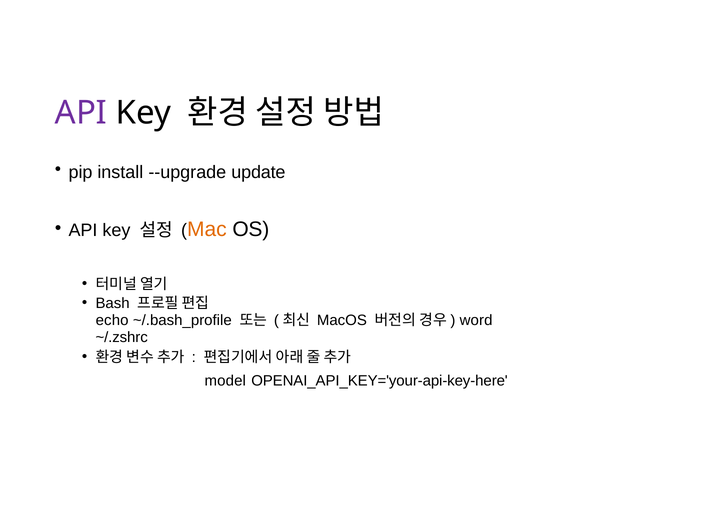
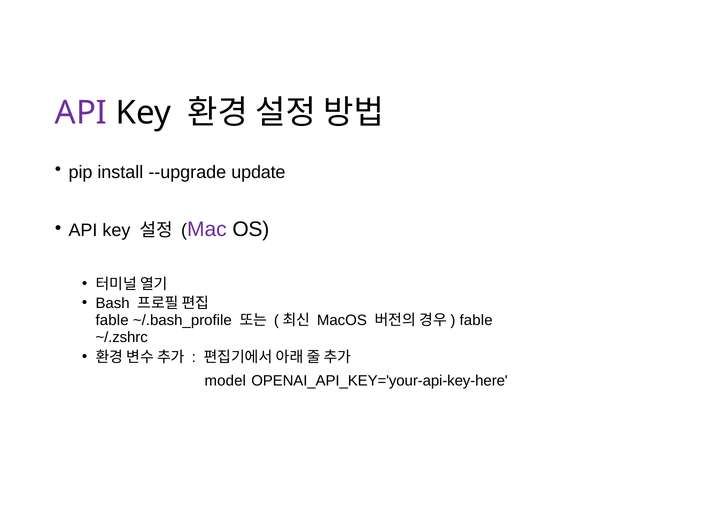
Mac colour: orange -> purple (207, 229)
echo: echo -> fable (112, 320)
word: word -> fable (476, 320)
